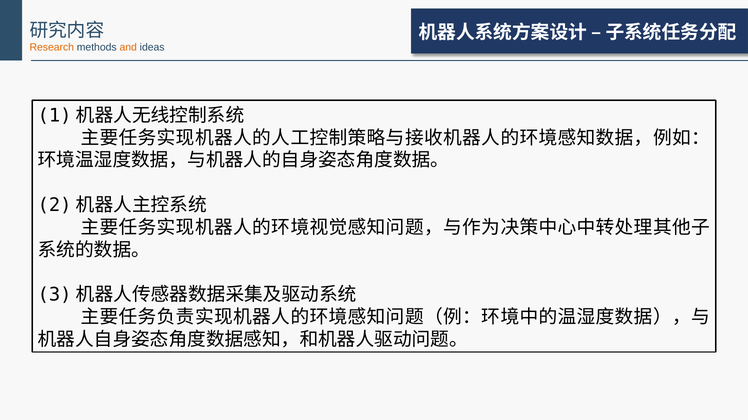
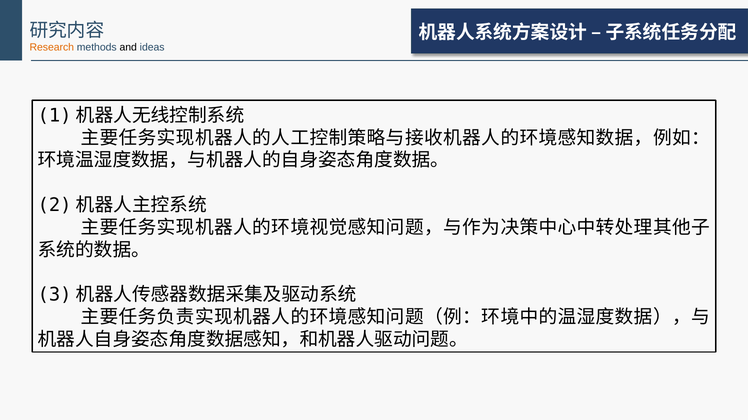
and colour: orange -> black (128, 47)
